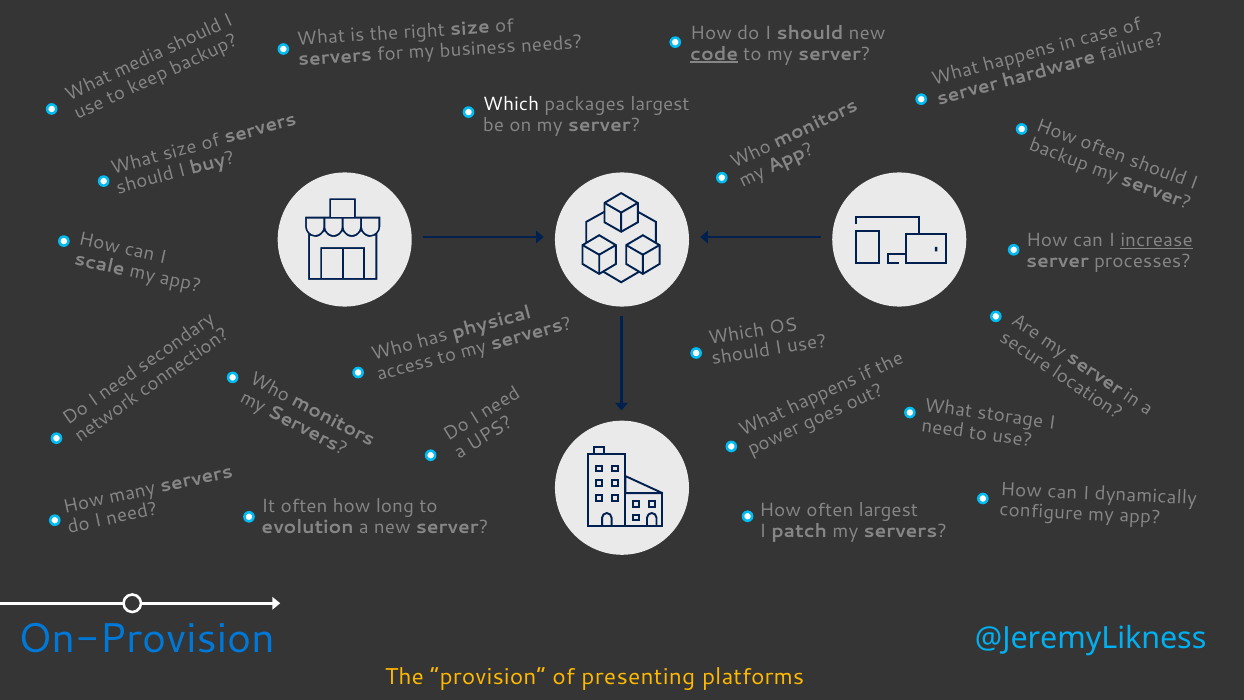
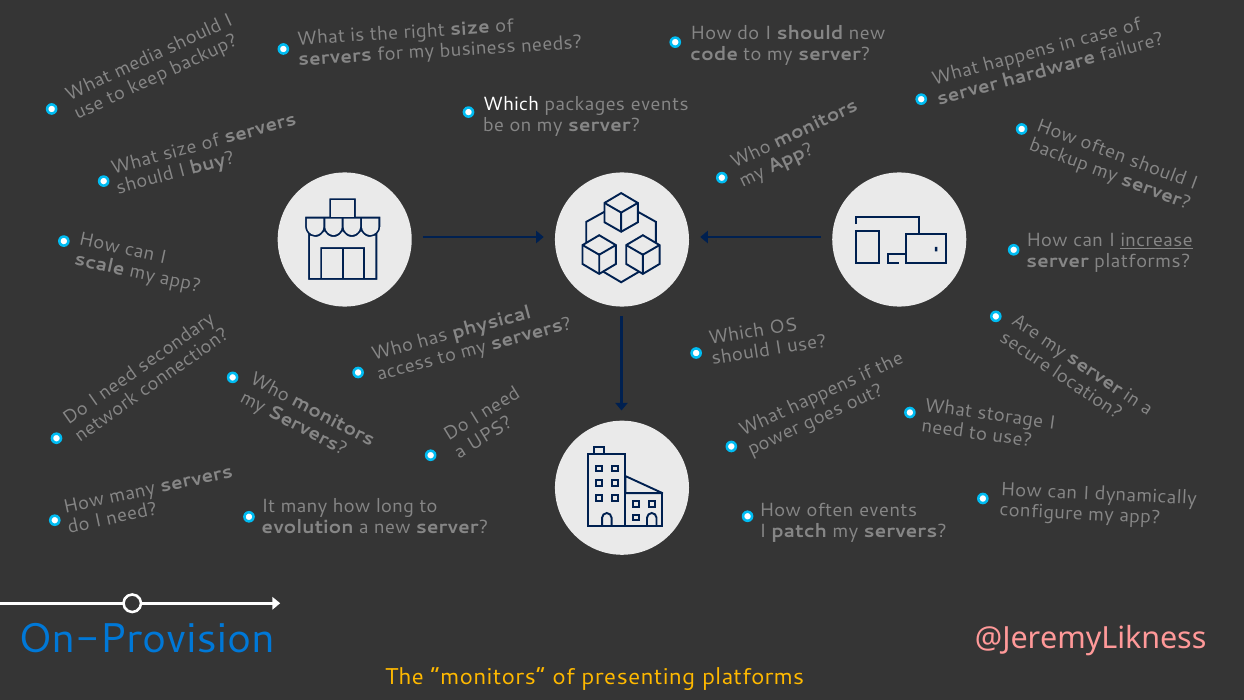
code underline: present -> none (714, 54)
packages largest: largest -> events (660, 104)
server processes: processes -> platforms (1142, 261)
It often: often -> many (304, 506)
often largest: largest -> events (888, 510)
@JeremyLikness colour: light blue -> pink (1091, 638)
provision: provision -> monitors (488, 676)
